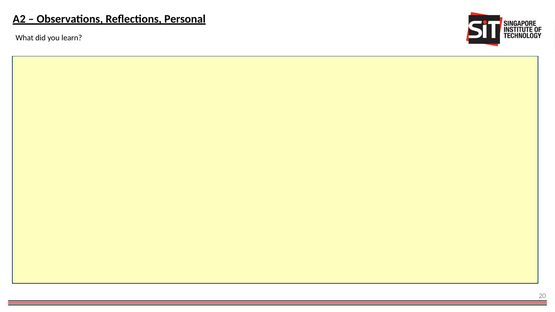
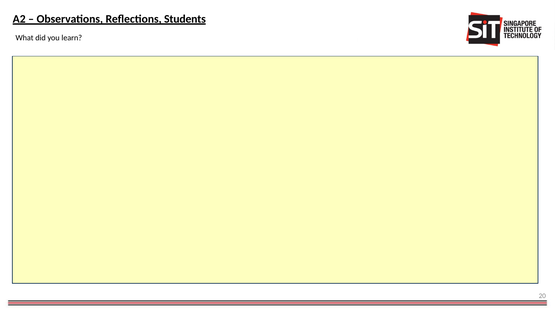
Personal: Personal -> Students (185, 19)
